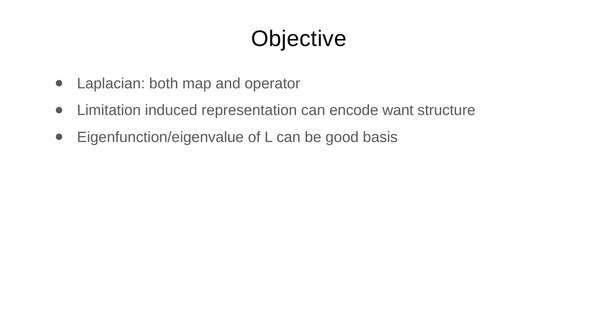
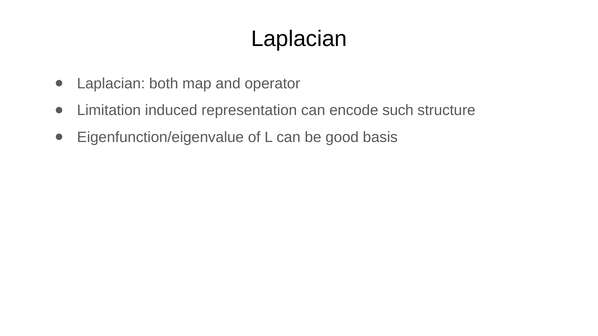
Objective: Objective -> Laplacian (299, 39)
want: want -> such (398, 110)
